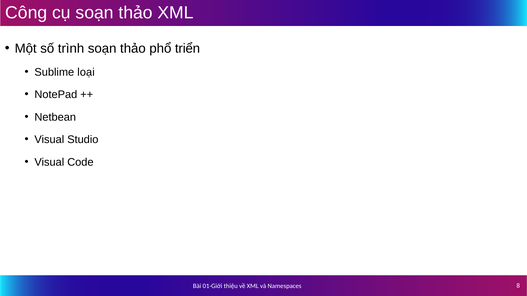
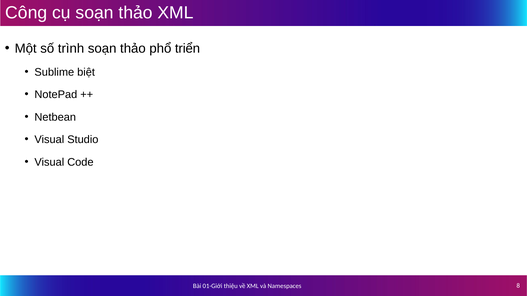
loại: loại -> biệt (86, 72)
